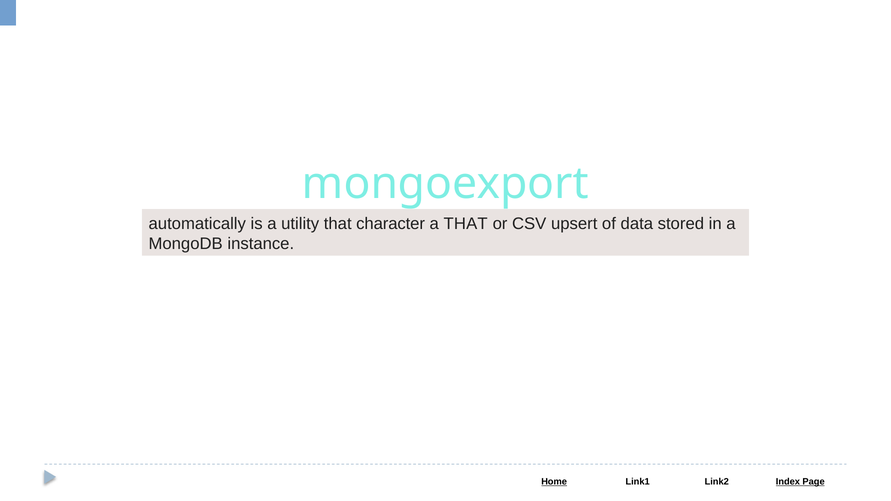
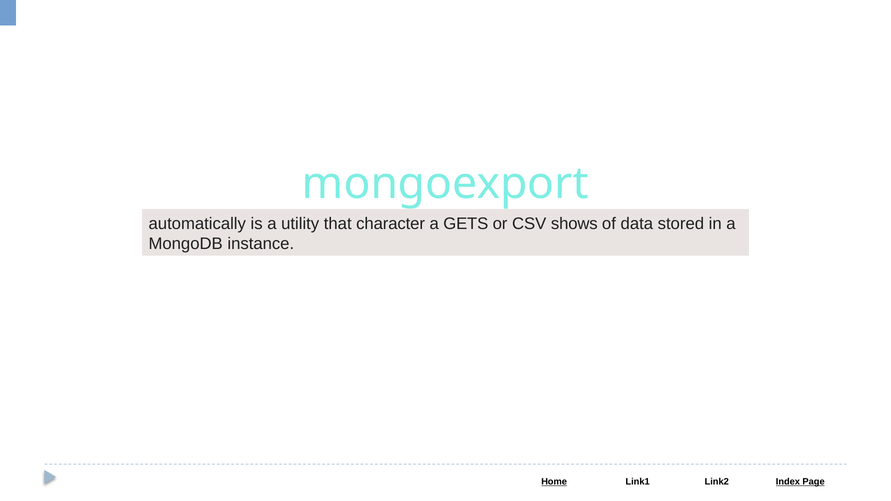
a THAT: THAT -> GETS (466, 224)
upsert: upsert -> shows (574, 224)
